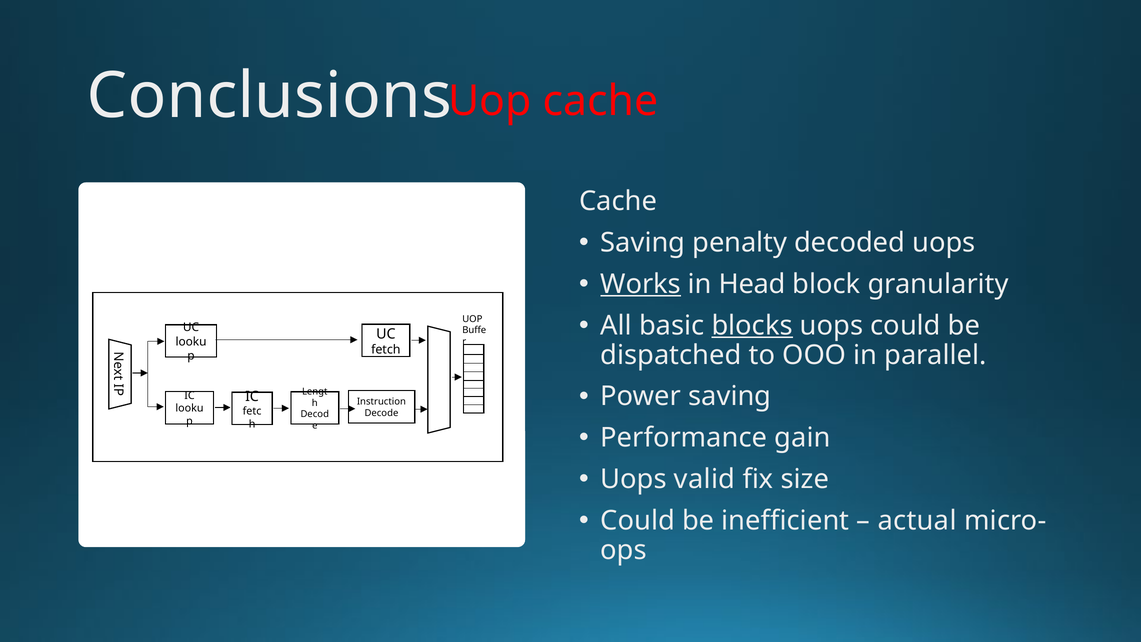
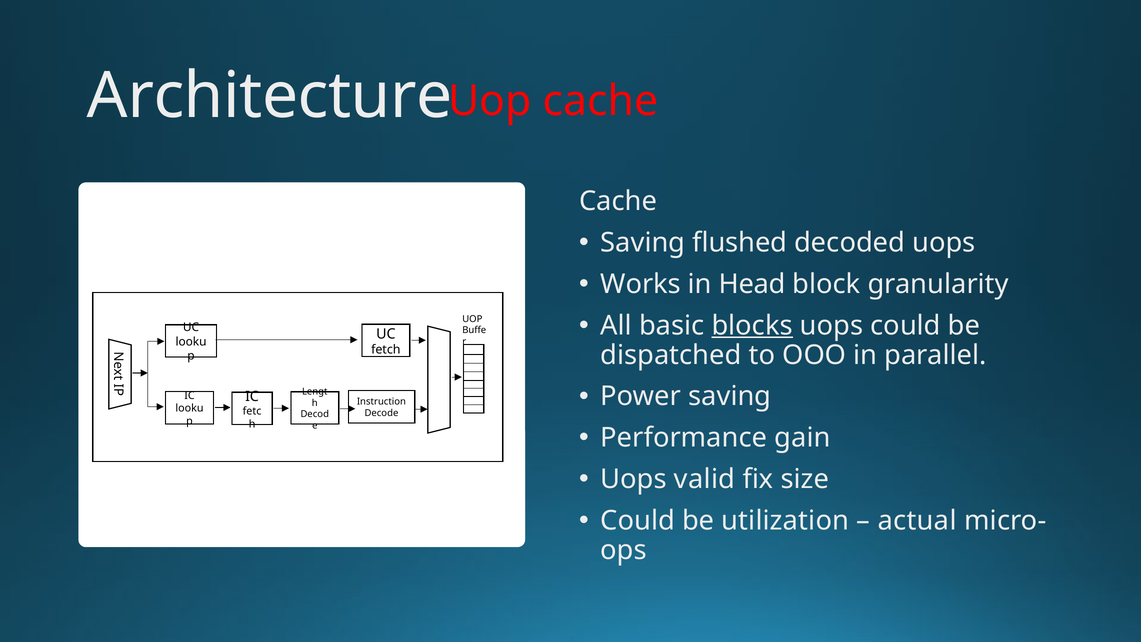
Conclusions: Conclusions -> Architecture (270, 96)
penalty: penalty -> flushed (740, 243)
Works underline: present -> none (641, 284)
inefficient: inefficient -> utilization (785, 521)
